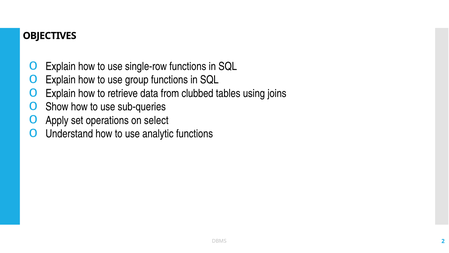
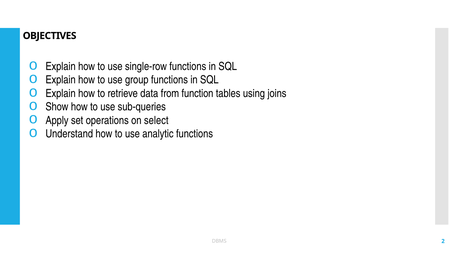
clubbed: clubbed -> function (197, 93)
